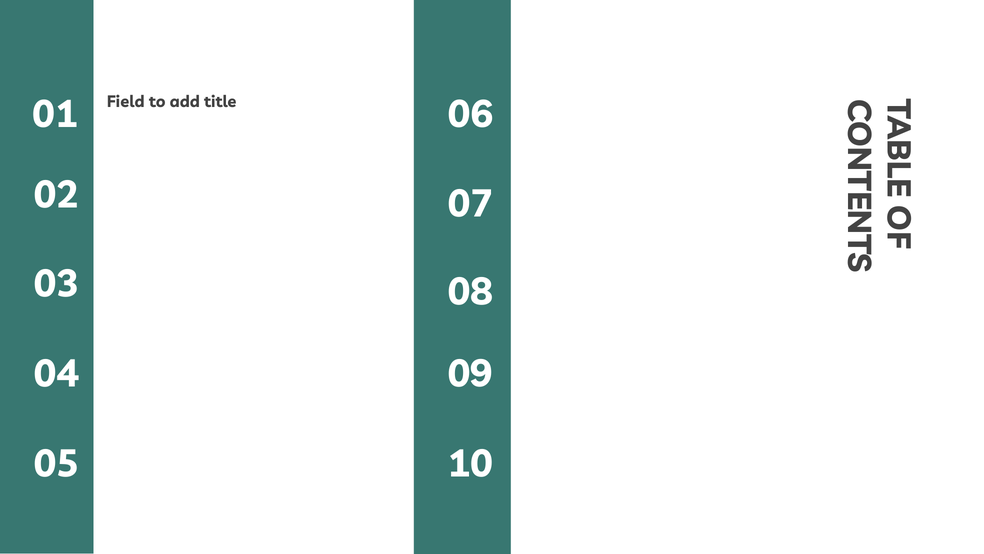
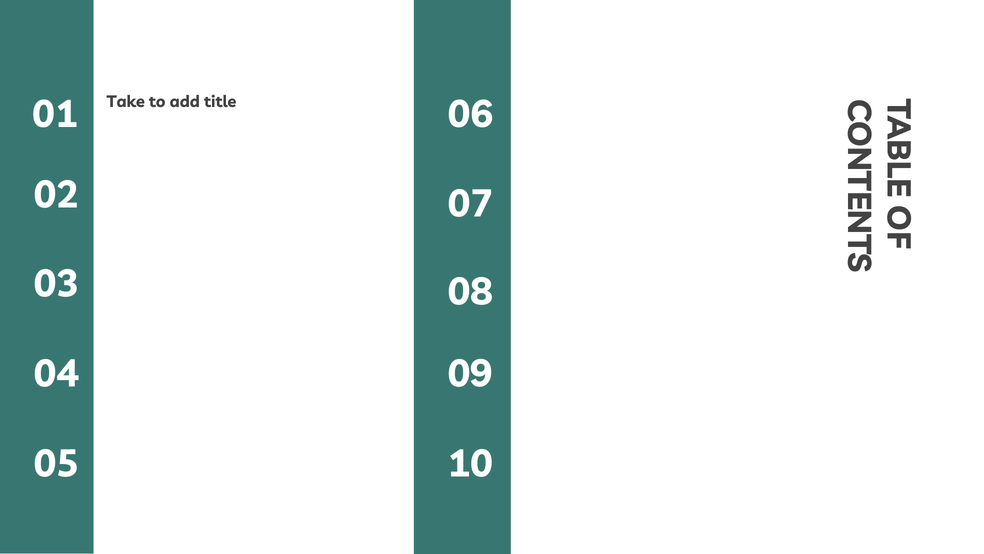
Field: Field -> Take (126, 102)
